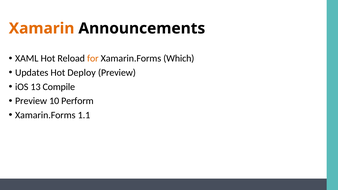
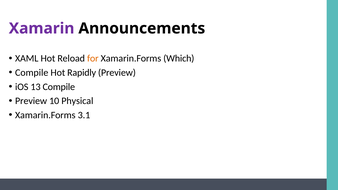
Xamarin colour: orange -> purple (42, 28)
Updates: Updates -> Compile (32, 73)
Deploy: Deploy -> Rapidly (82, 73)
Perform: Perform -> Physical (77, 101)
1.1: 1.1 -> 3.1 (84, 115)
